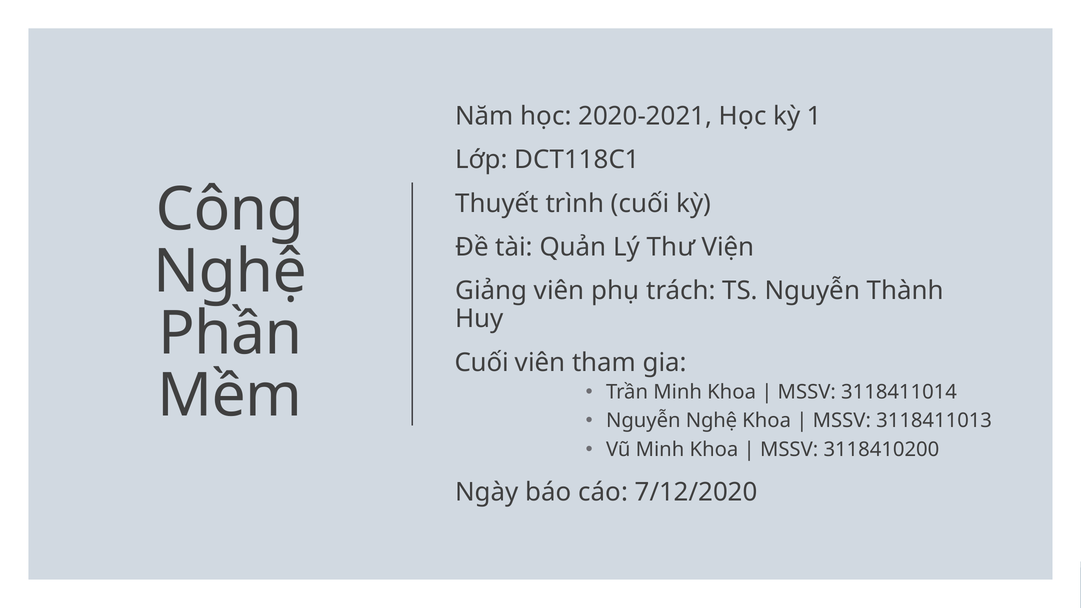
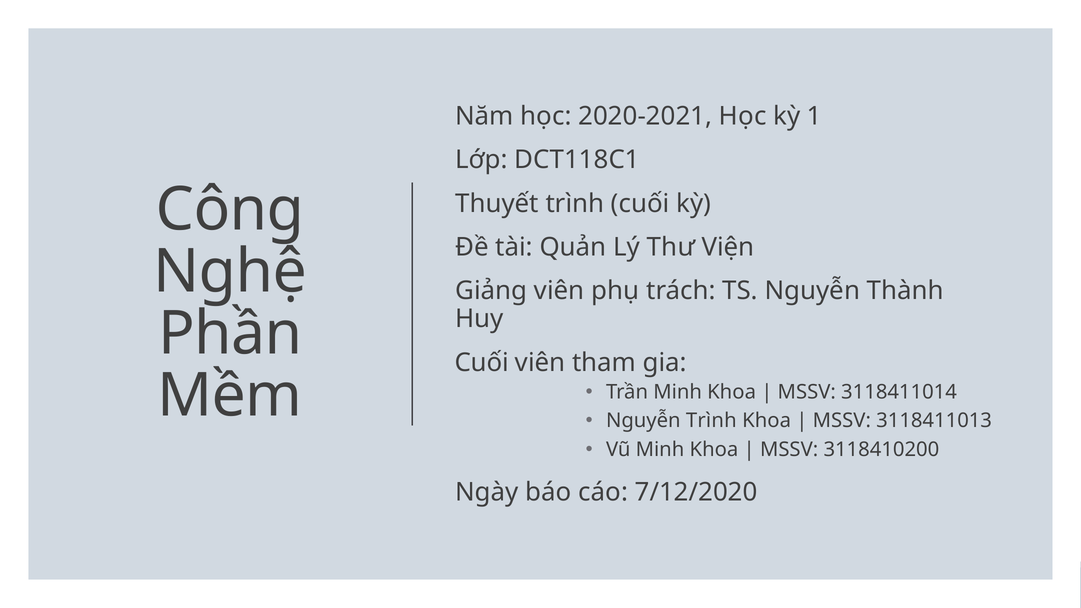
Nguyễn Nghệ: Nghệ -> Trình (711, 421)
